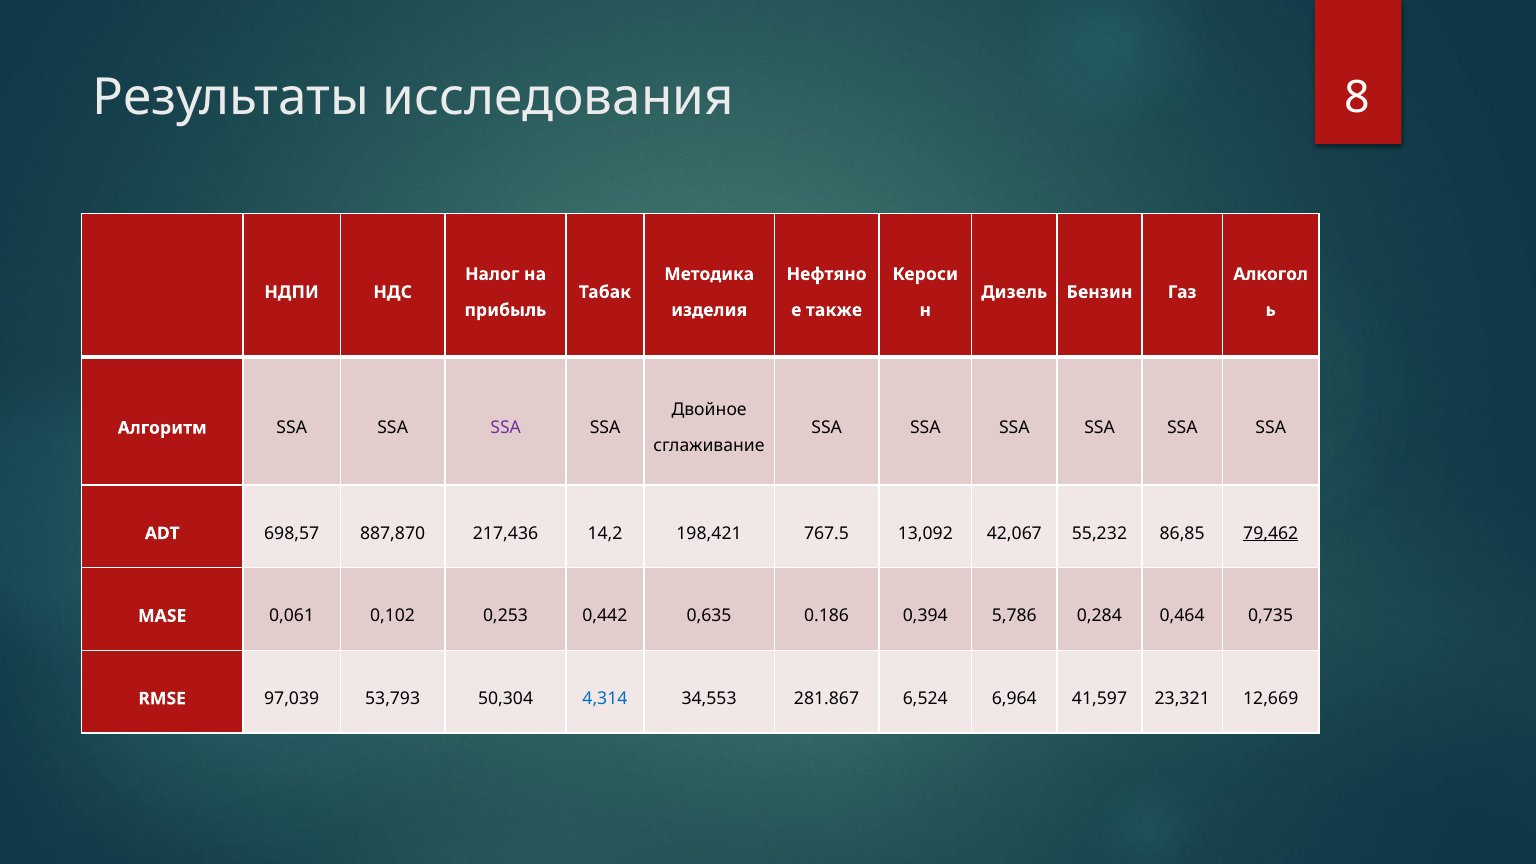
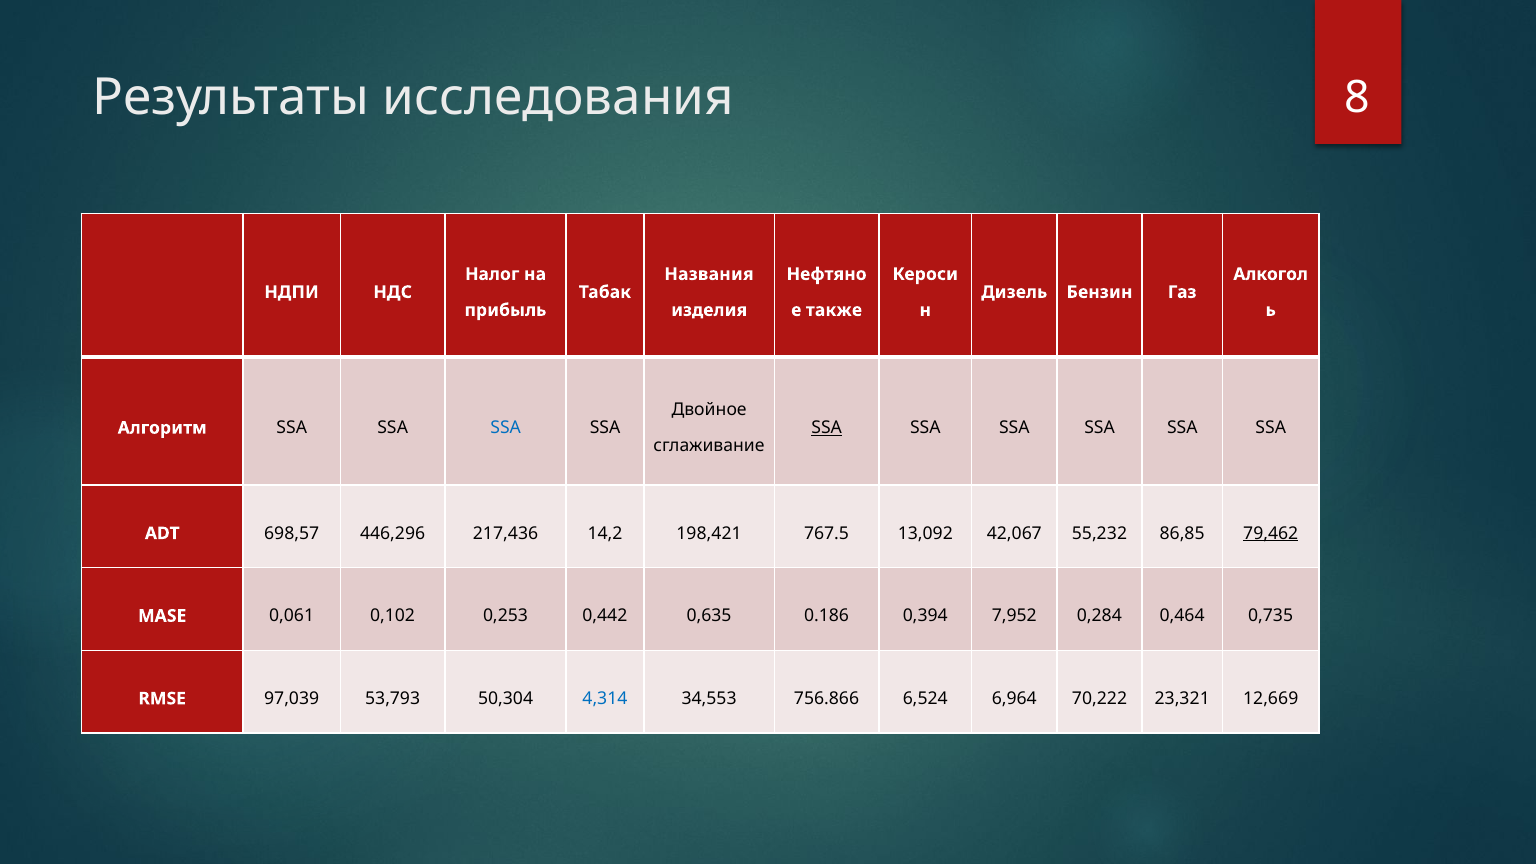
Методика: Методика -> Названия (709, 274)
SSA underline: none -> present (827, 428)
SSA colour: purple -> blue (506, 428)
887,870: 887,870 -> 446,296 (393, 533)
5,786: 5,786 -> 7,952 (1014, 616)
281.867: 281.867 -> 756.866 (827, 699)
41,597: 41,597 -> 70,222 (1100, 699)
